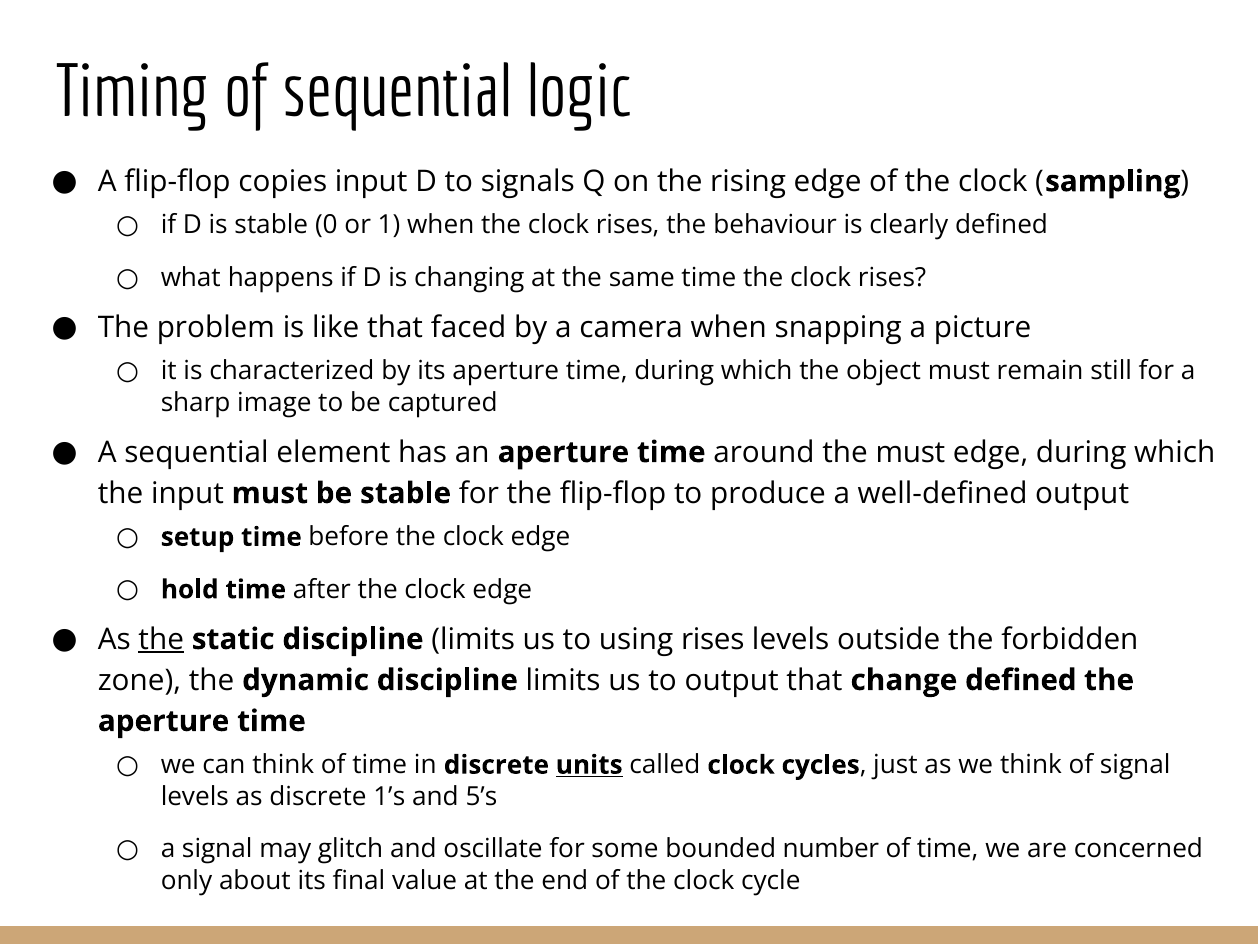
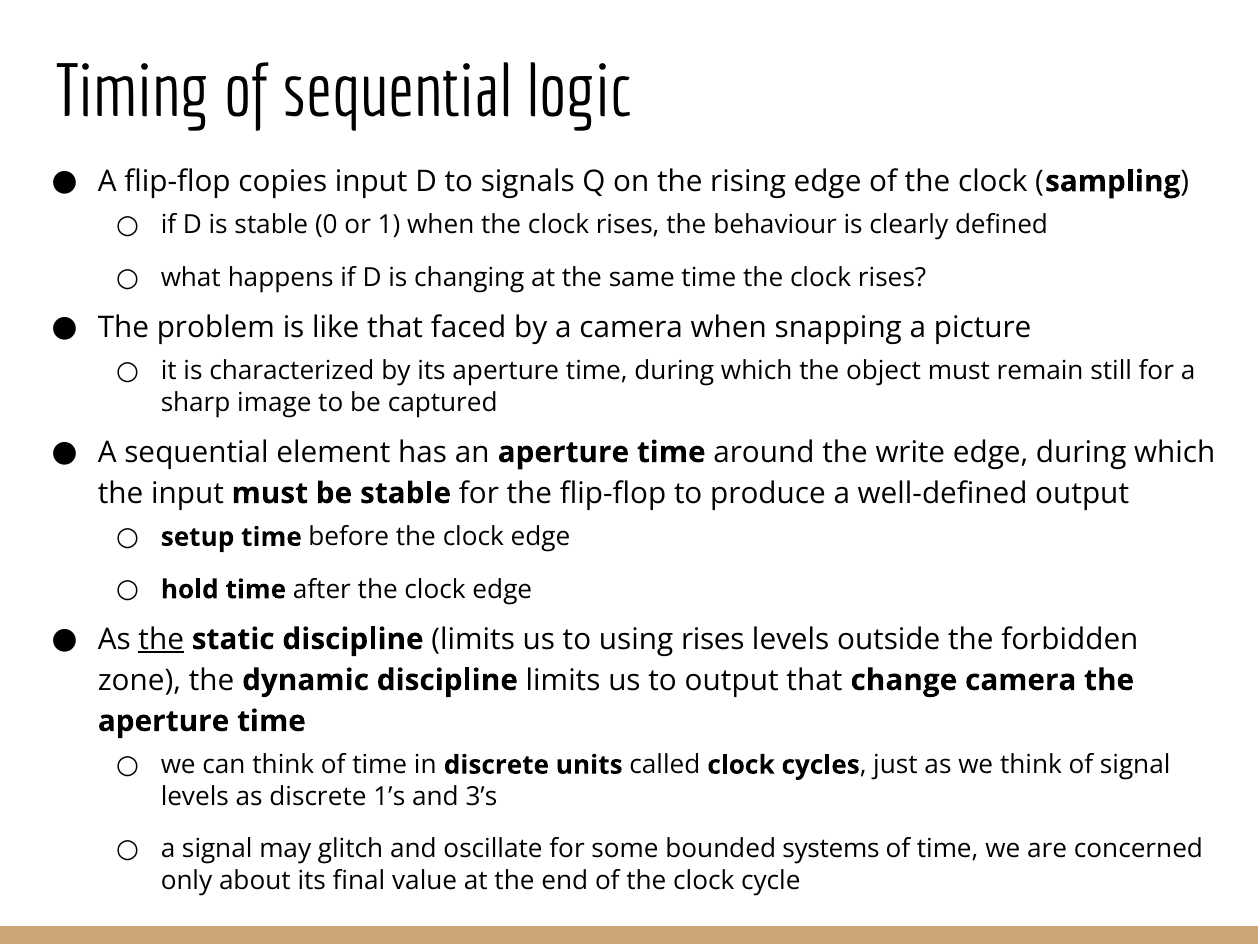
the must: must -> write (910, 452)
change defined: defined -> camera (1021, 680)
units underline: present -> none (589, 765)
5’s: 5’s -> 3’s (481, 796)
number: number -> systems (831, 849)
